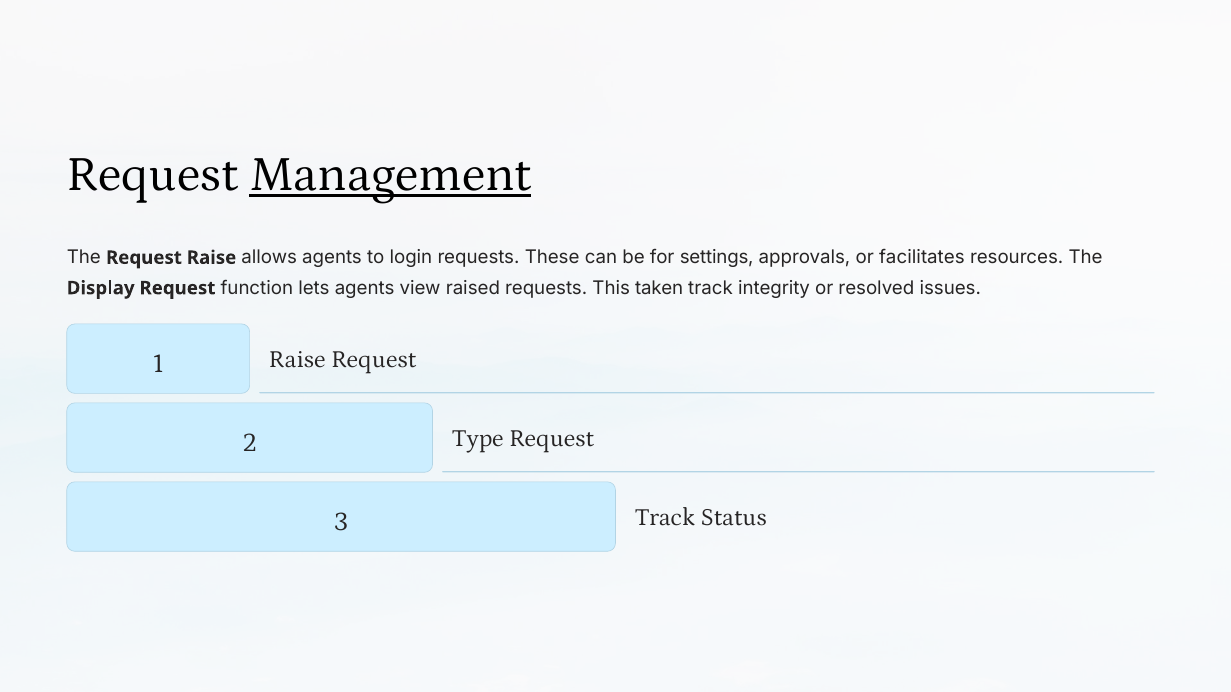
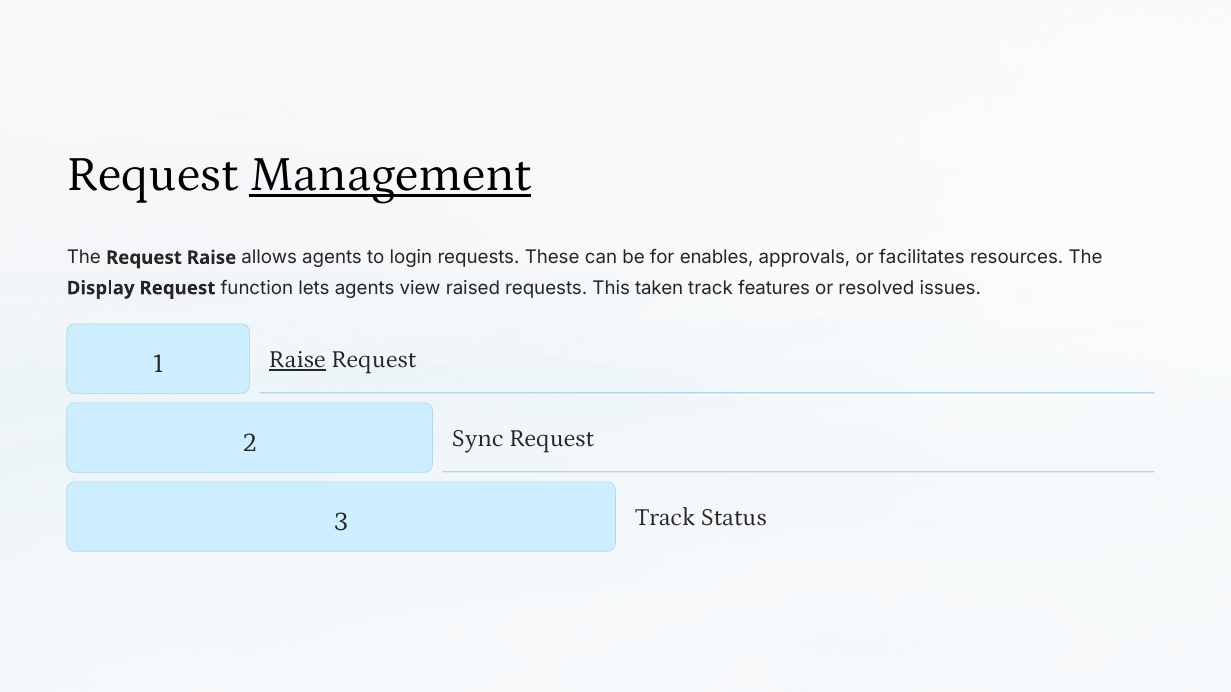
settings: settings -> enables (717, 258)
integrity: integrity -> features (774, 288)
Raise underline: none -> present (297, 360)
Type: Type -> Sync (478, 439)
